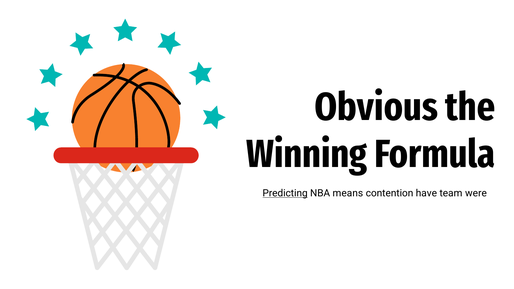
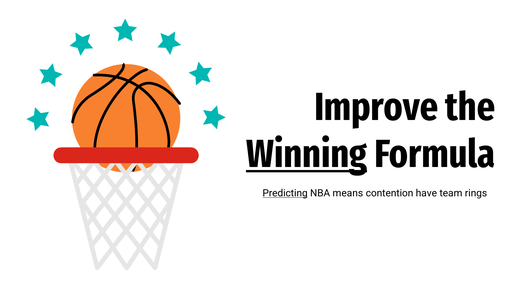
Obvious: Obvious -> Improve (376, 107)
Winning underline: none -> present (307, 154)
were: were -> rings (476, 193)
